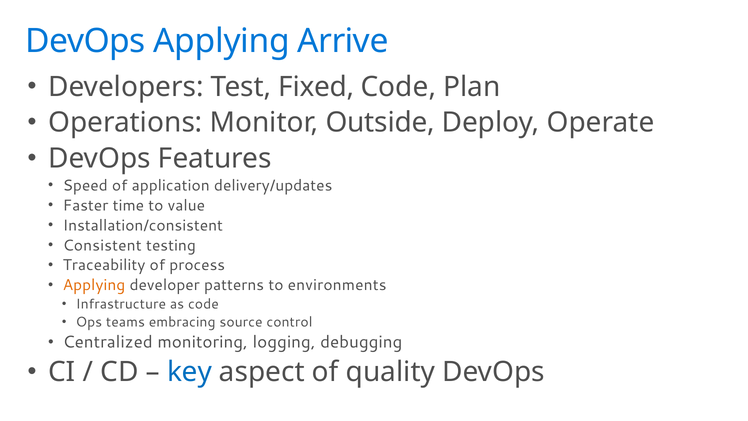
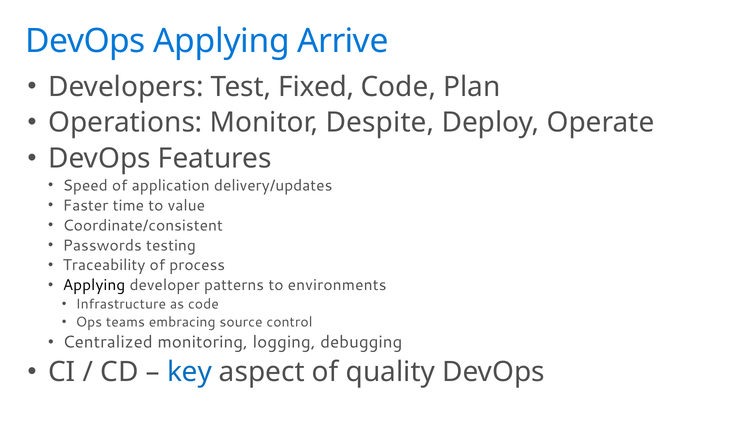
Outside: Outside -> Despite (380, 123)
Installation/consistent: Installation/consistent -> Coordinate/consistent (143, 225)
Consistent: Consistent -> Passwords (102, 245)
Applying colour: orange -> black (94, 285)
